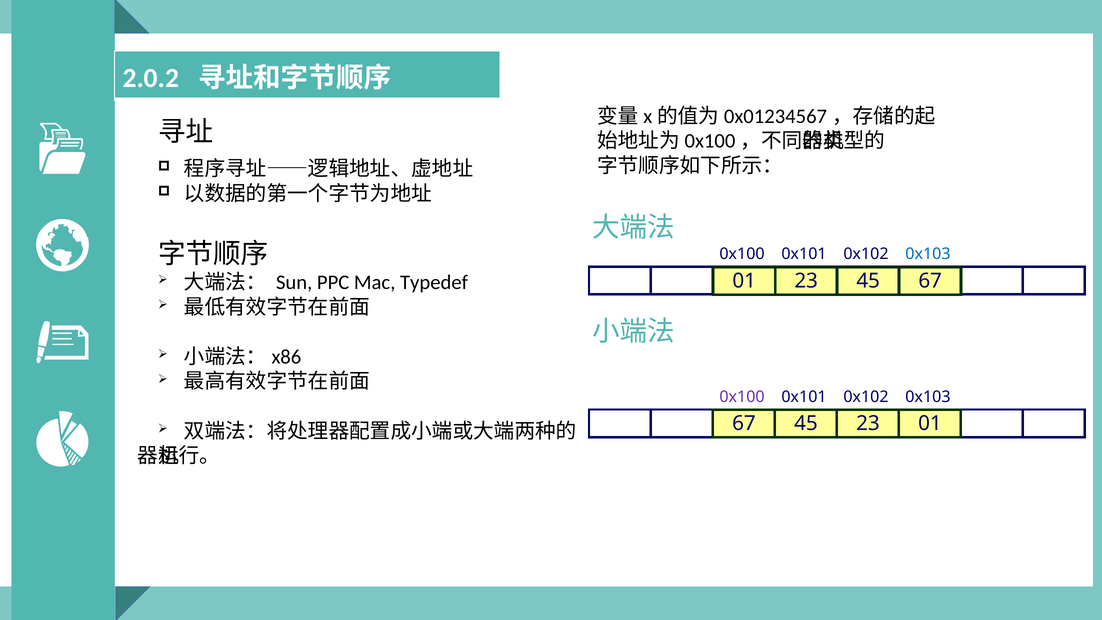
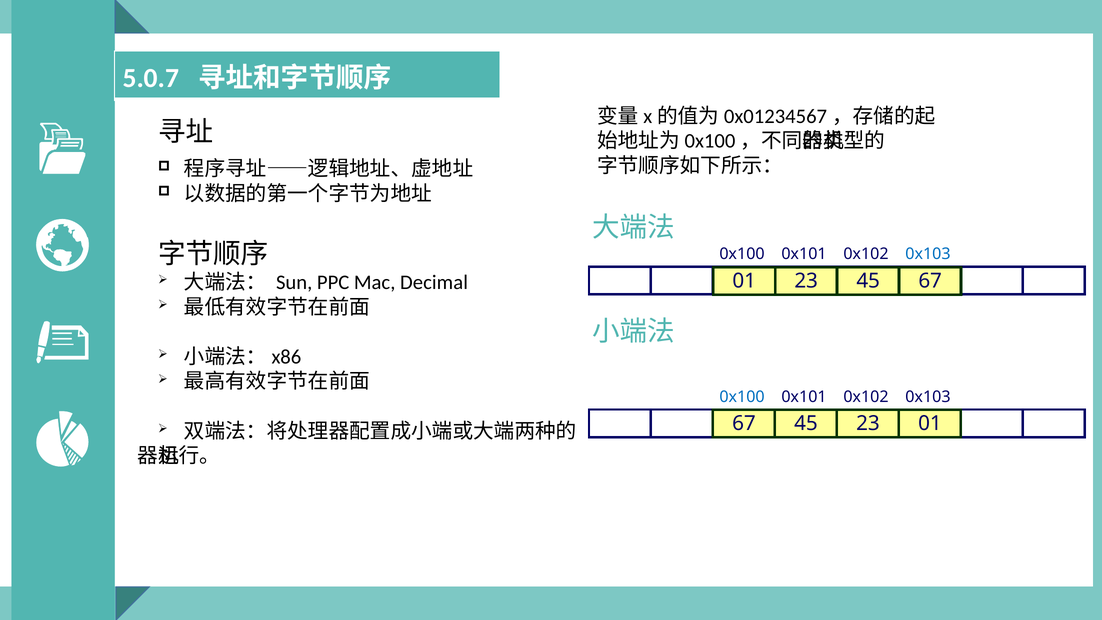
2.0.2: 2.0.2 -> 5.0.7 (151, 78)
Typedef: Typedef -> Decimal (434, 282)
0x100 colour: purple -> blue (742, 397)
